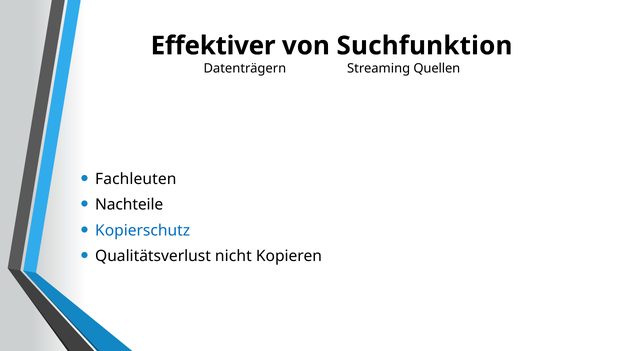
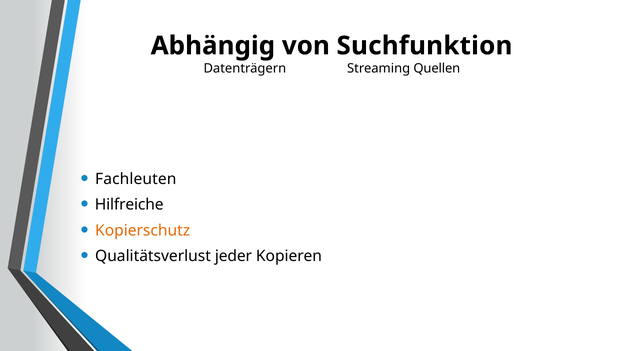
Effektiver: Effektiver -> Abhängig (213, 46)
Nachteile: Nachteile -> Hilfreiche (129, 204)
Kopierschutz colour: blue -> orange (143, 230)
nicht: nicht -> jeder (233, 256)
